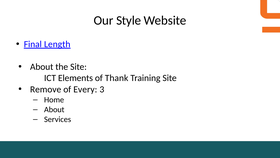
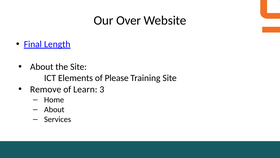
Style: Style -> Over (129, 20)
Thank: Thank -> Please (117, 78)
Every: Every -> Learn (85, 89)
